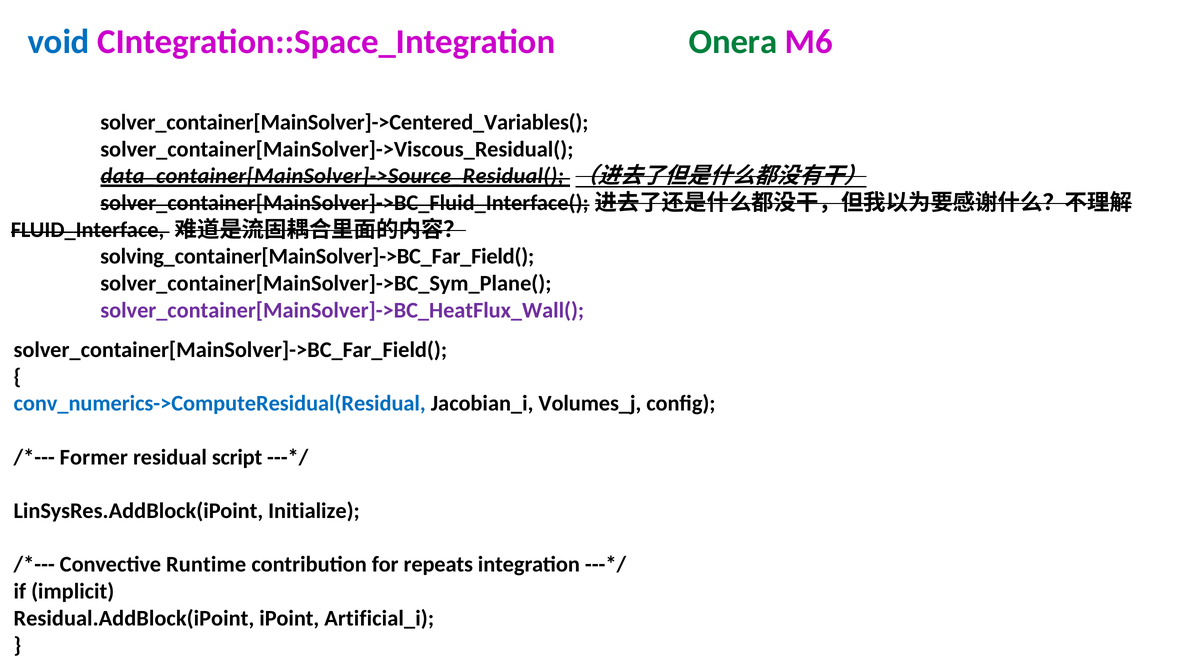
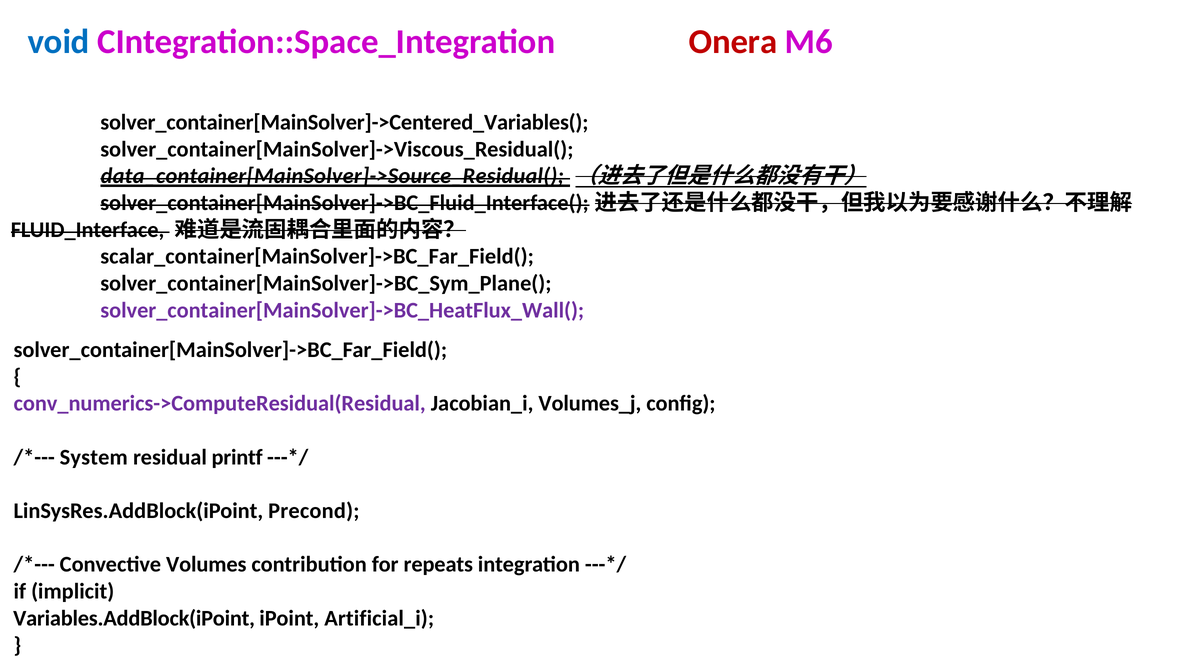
Onera colour: green -> red (733, 42)
solving_container[MainSolver]->BC_Far_Field(: solving_container[MainSolver]->BC_Far_Field( -> scalar_container[MainSolver]->BC_Far_Field( (317, 257)
conv_numerics->ComputeResidual(Residual colour: blue -> purple (220, 404)
Former: Former -> System (94, 458)
script: script -> printf (237, 458)
Initialize: Initialize -> Precond (314, 511)
Runtime: Runtime -> Volumes (206, 565)
Residual.AddBlock(iPoint: Residual.AddBlock(iPoint -> Variables.AddBlock(iPoint (134, 619)
